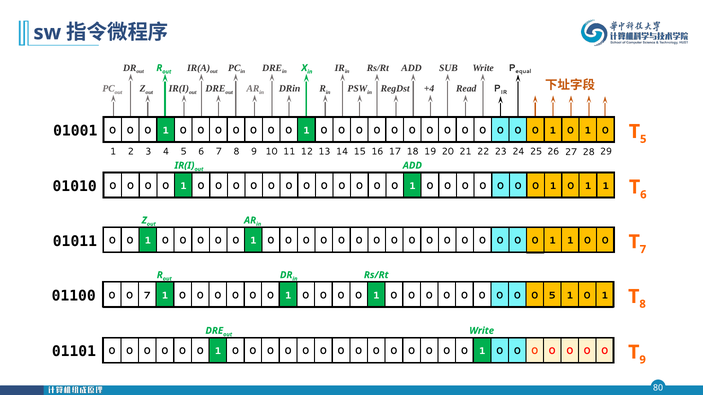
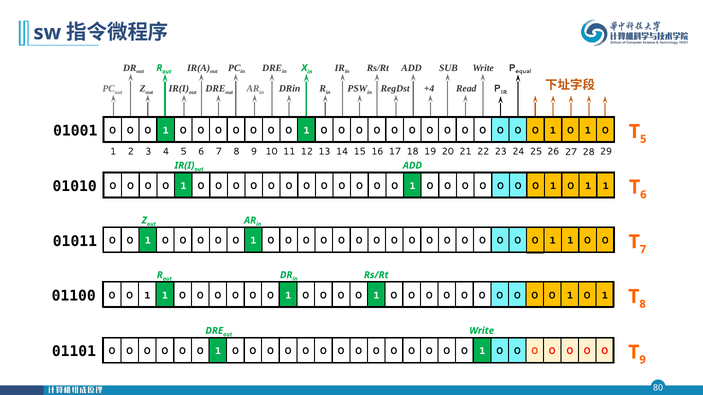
01100 0 0 7: 7 -> 1 (147, 296)
5: 5 -> 0 (552, 296)
